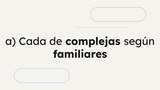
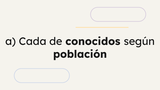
complejas: complejas -> conocidos (93, 41)
familiares: familiares -> población (80, 54)
